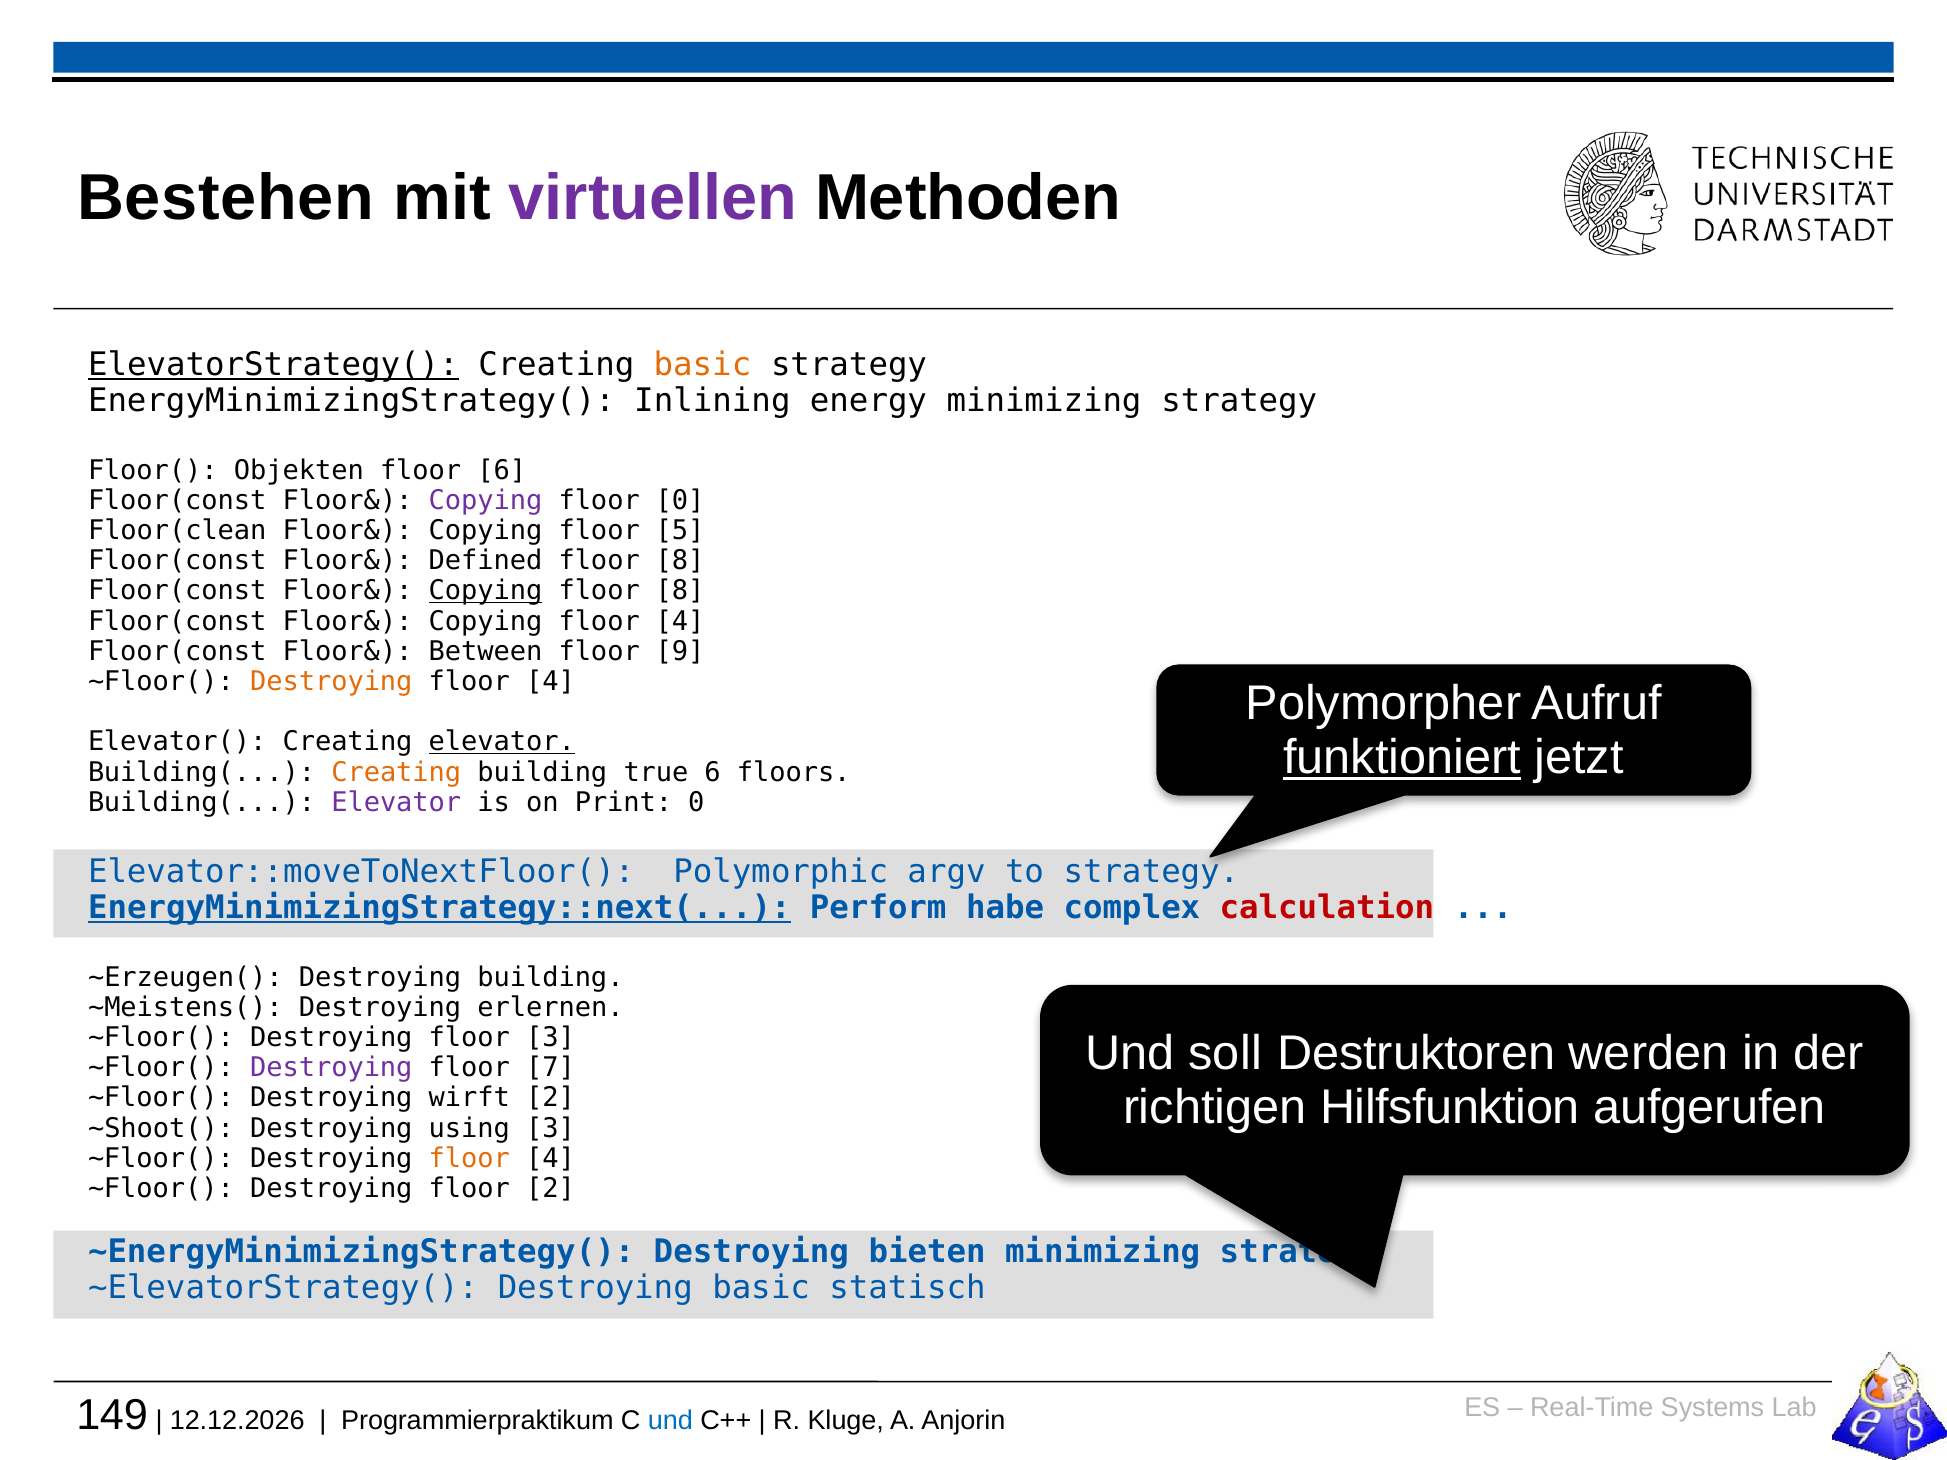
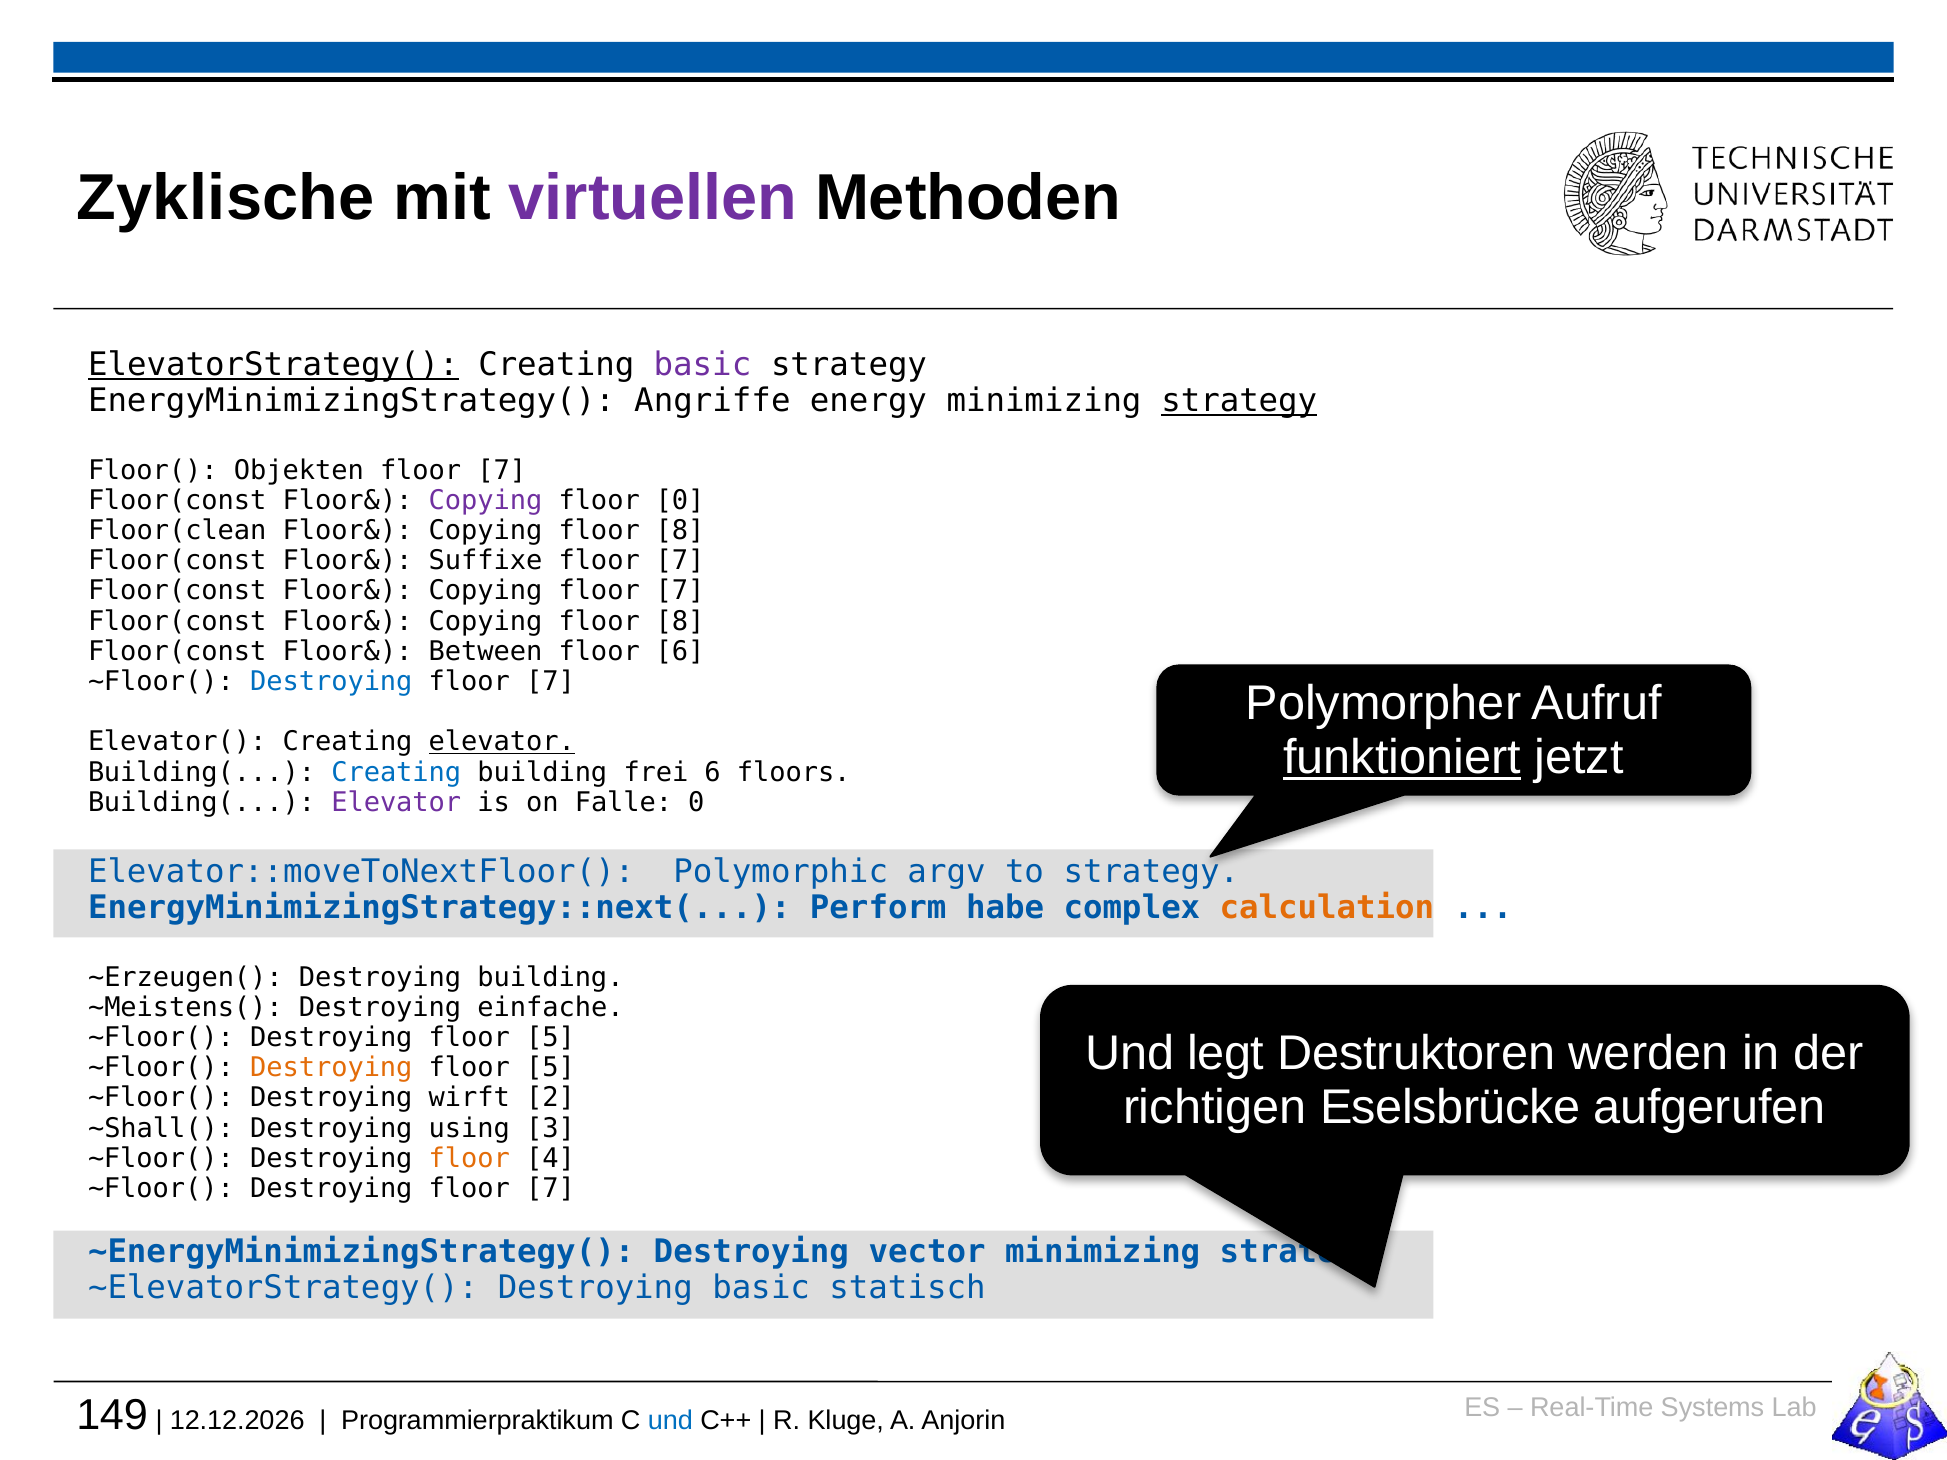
Bestehen: Bestehen -> Zyklische (226, 198)
basic colour: orange -> purple (702, 365)
Inlining: Inlining -> Angriffe (712, 401)
strategy underline: none -> present (1239, 401)
6: 6 -> 7 (502, 470)
5: 5 -> 8 (680, 531)
Defined: Defined -> Suffixe (486, 561)
8: 8 -> 7 (680, 561)
Copying underline: present -> none (486, 591)
8: 8 -> 7 (680, 591)
4: 4 -> 8 (680, 621)
floor 9: 9 -> 6 (680, 651)
Destroying colour: orange -> blue (331, 682)
4: 4 -> 7 (551, 682)
Creating colour: orange -> blue (396, 772)
true: true -> frei (656, 772)
Print: Print -> Falle (623, 802)
EnergyMinimizingStrategy::next( underline: present -> none (439, 908)
calculation colour: red -> orange (1327, 908)
erlernen: erlernen -> einfache (551, 1008)
3: 3 -> 5 (551, 1038)
soll: soll -> legt (1226, 1053)
Destroying colour: purple -> orange (331, 1068)
7: 7 -> 5 (551, 1068)
Hilfsfunktion: Hilfsfunktion -> Eselsbrücke (1450, 1108)
~Shoot(: ~Shoot( -> ~Shall( (161, 1128)
2: 2 -> 7 (551, 1189)
bieten: bieten -> vector (927, 1252)
